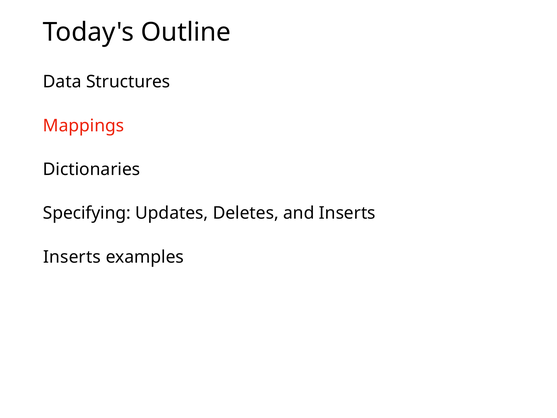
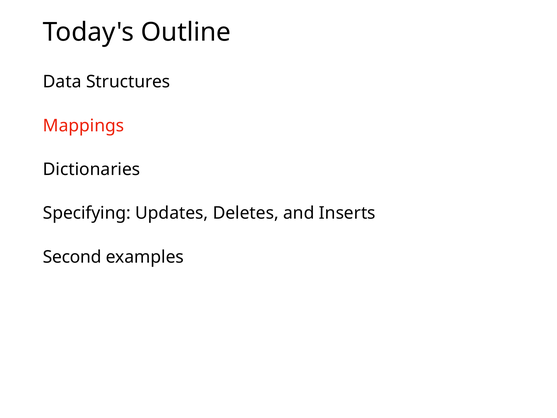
Inserts: Inserts -> Second (72, 257)
